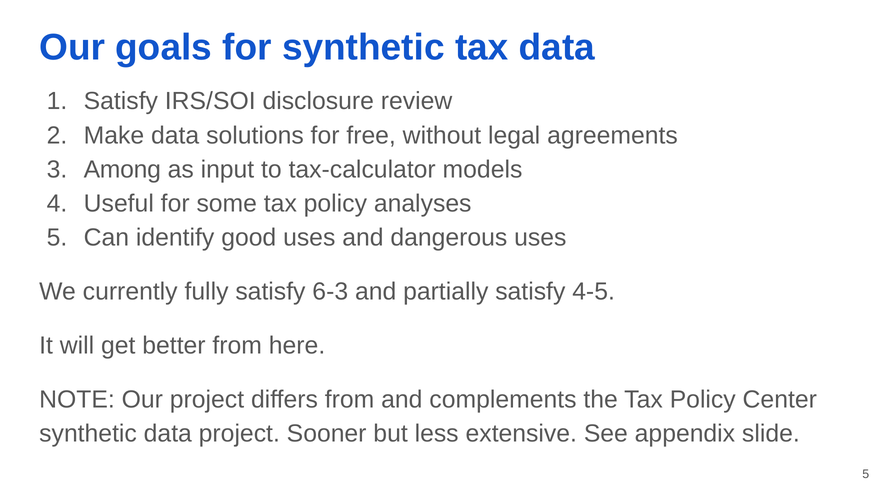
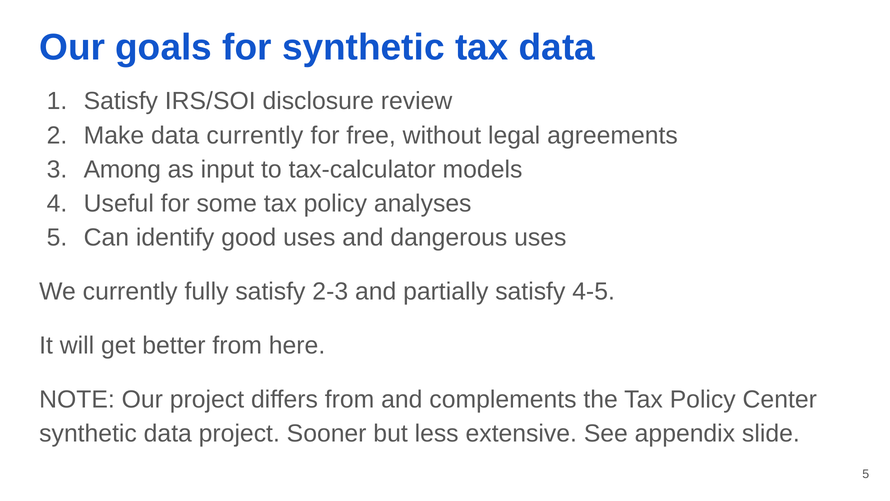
data solutions: solutions -> currently (255, 135)
6-3: 6-3 -> 2-3 (330, 292)
